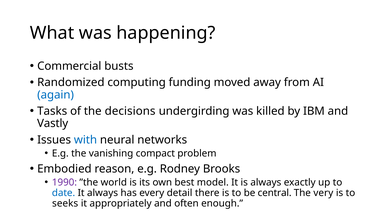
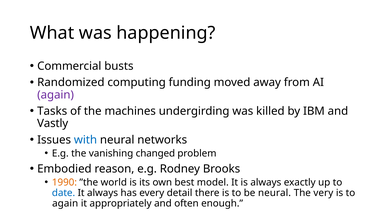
again colour: blue -> purple (56, 95)
decisions: decisions -> machines (130, 111)
compact: compact -> changed (155, 154)
1990 colour: purple -> orange (64, 183)
be central: central -> neural (275, 193)
seeks: seeks -> again (65, 204)
